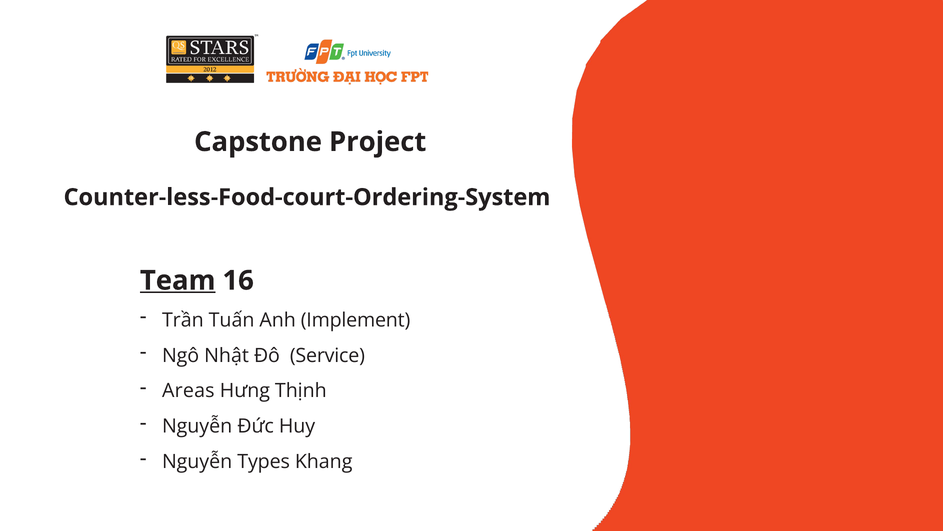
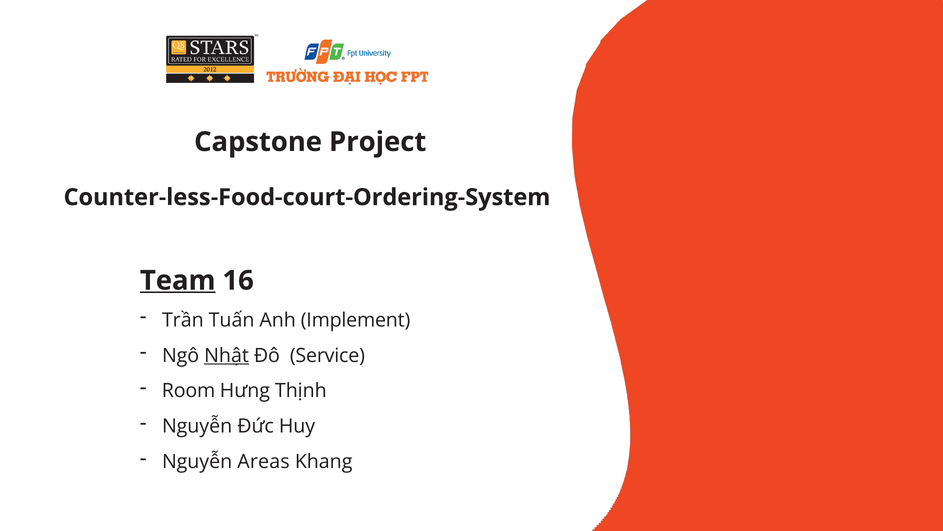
Nhật underline: none -> present (227, 355)
Areas: Areas -> Room (189, 391)
Types: Types -> Areas (263, 461)
